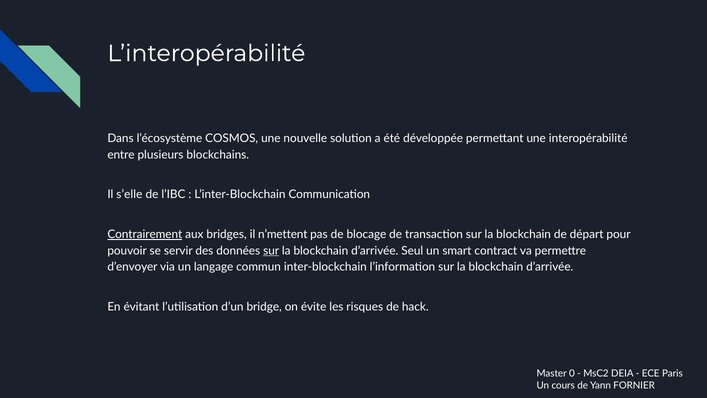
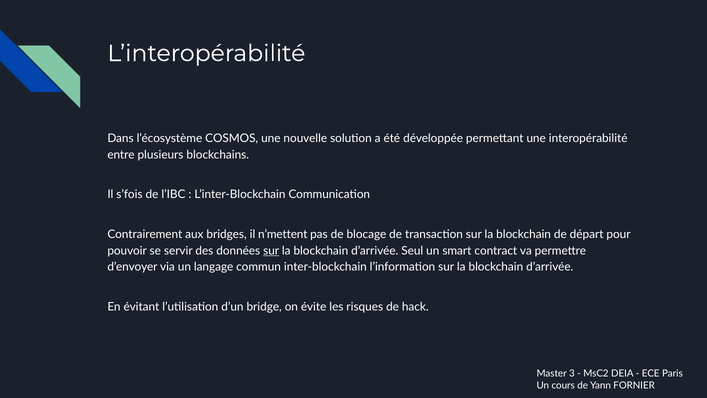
s’elle: s’elle -> s’fois (129, 194)
Contrairement underline: present -> none (145, 234)
0: 0 -> 3 (572, 373)
